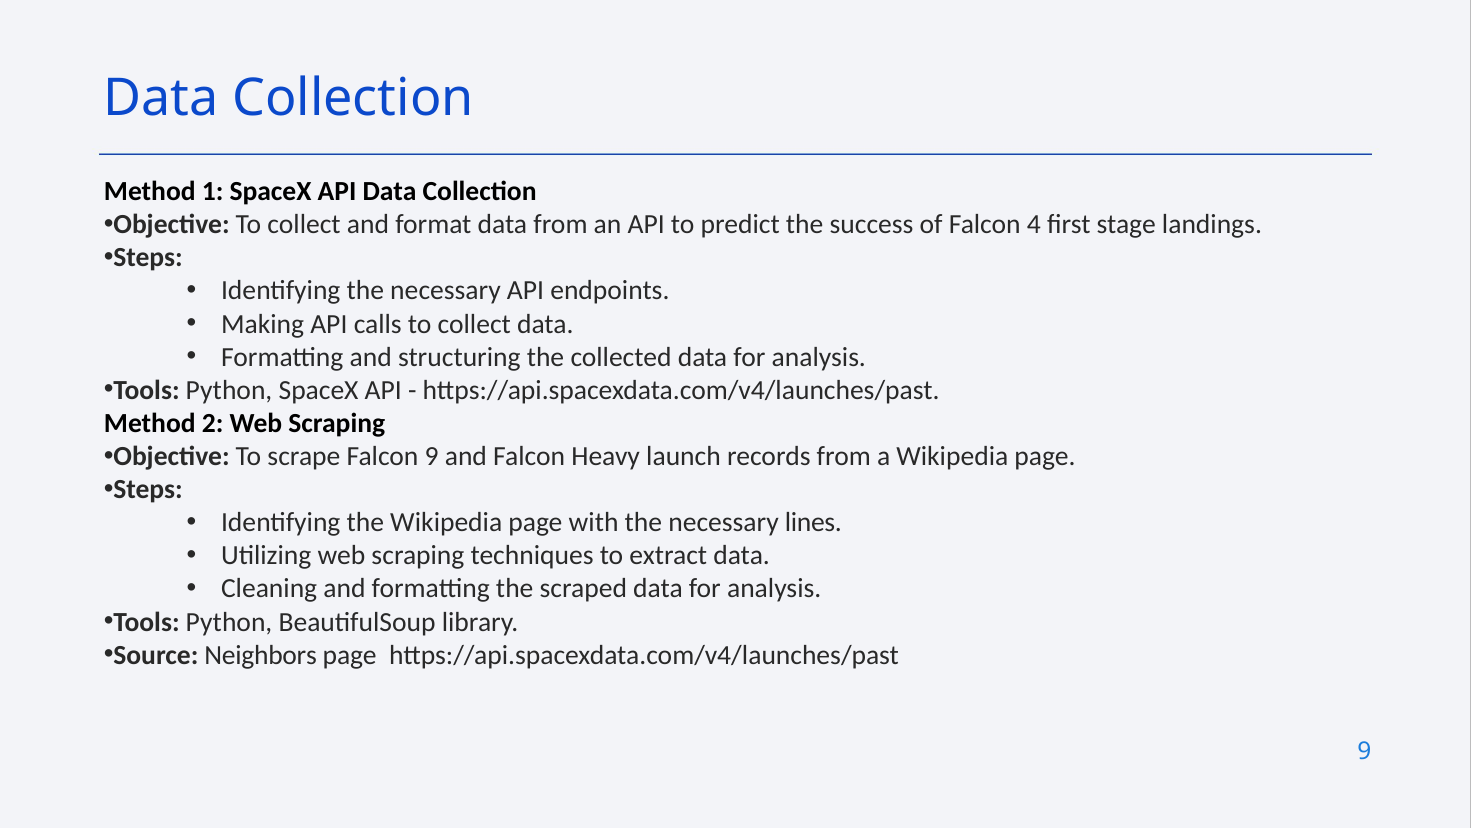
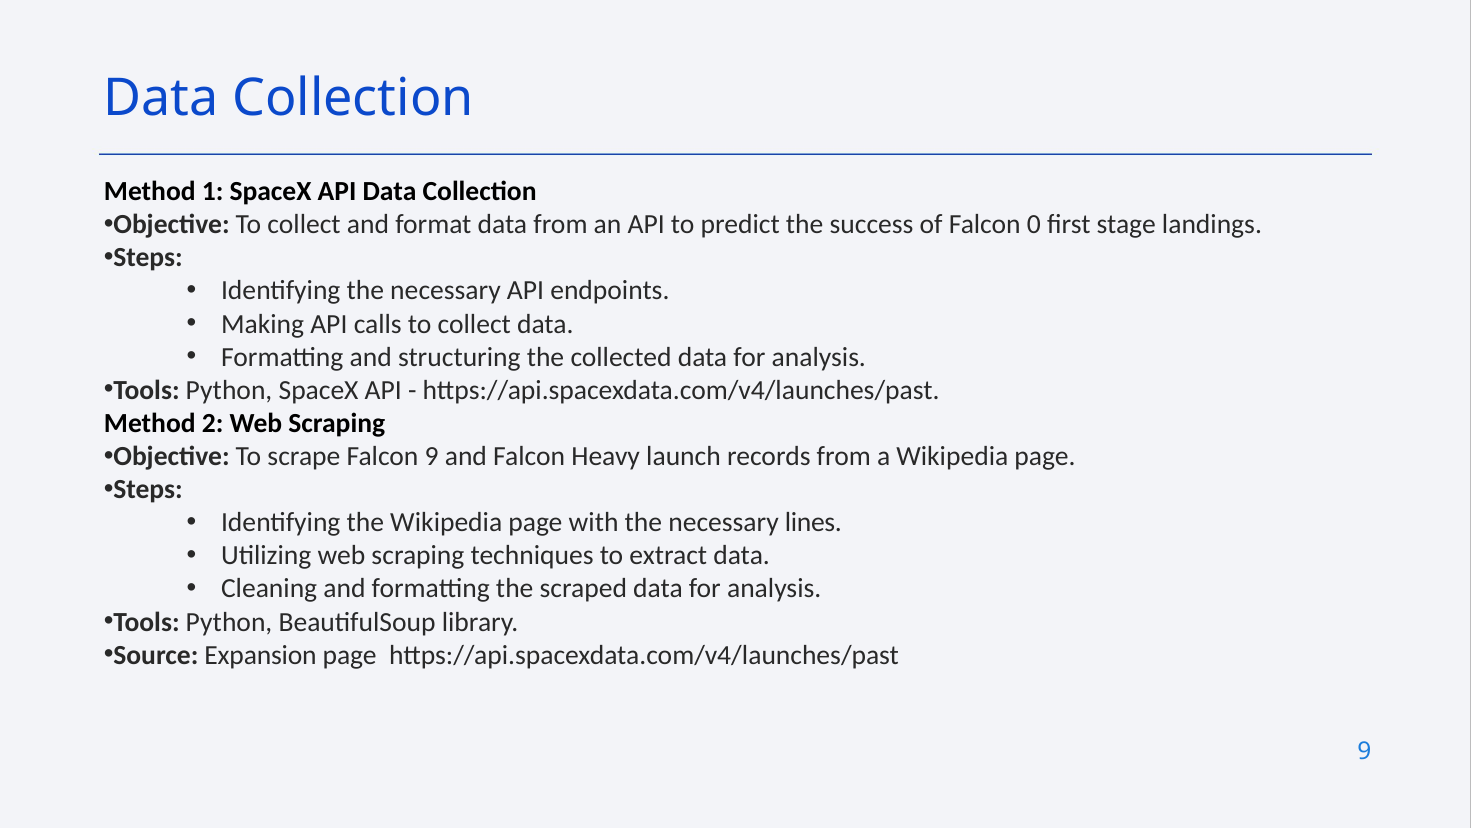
4: 4 -> 0 (1034, 224)
Neighbors: Neighbors -> Expansion (261, 655)
